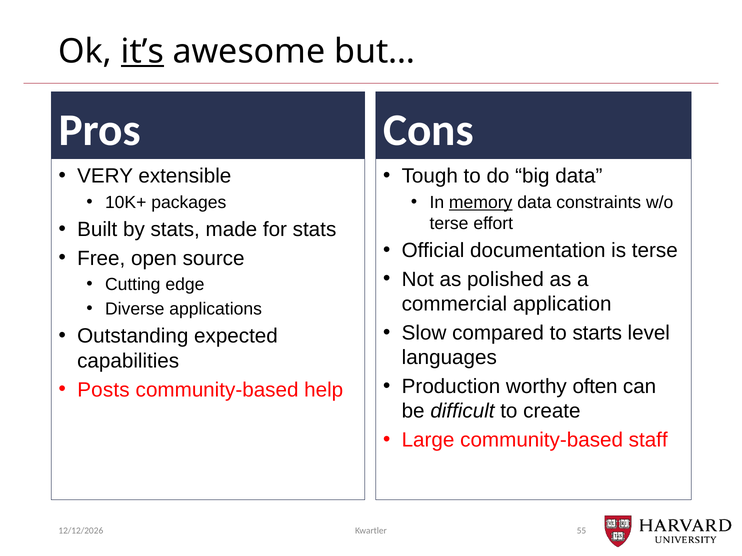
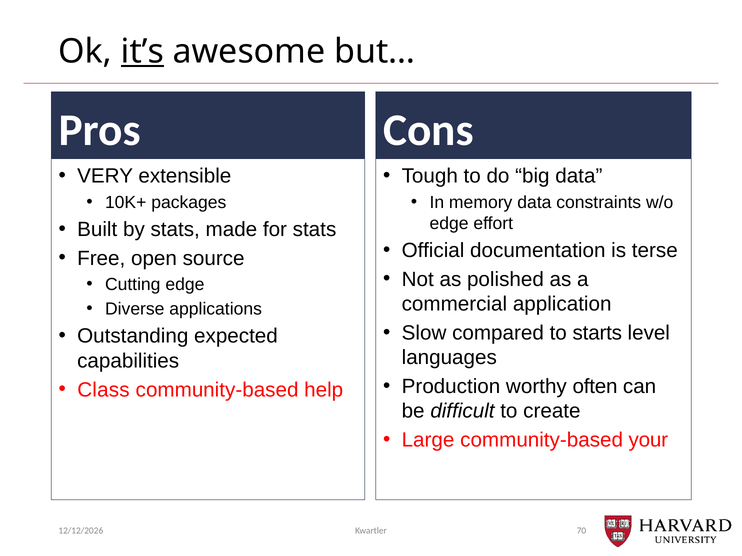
memory underline: present -> none (481, 202)
terse: terse -> edge (449, 224)
Posts: Posts -> Class (103, 390)
staff: staff -> your (648, 440)
55: 55 -> 70 (581, 531)
